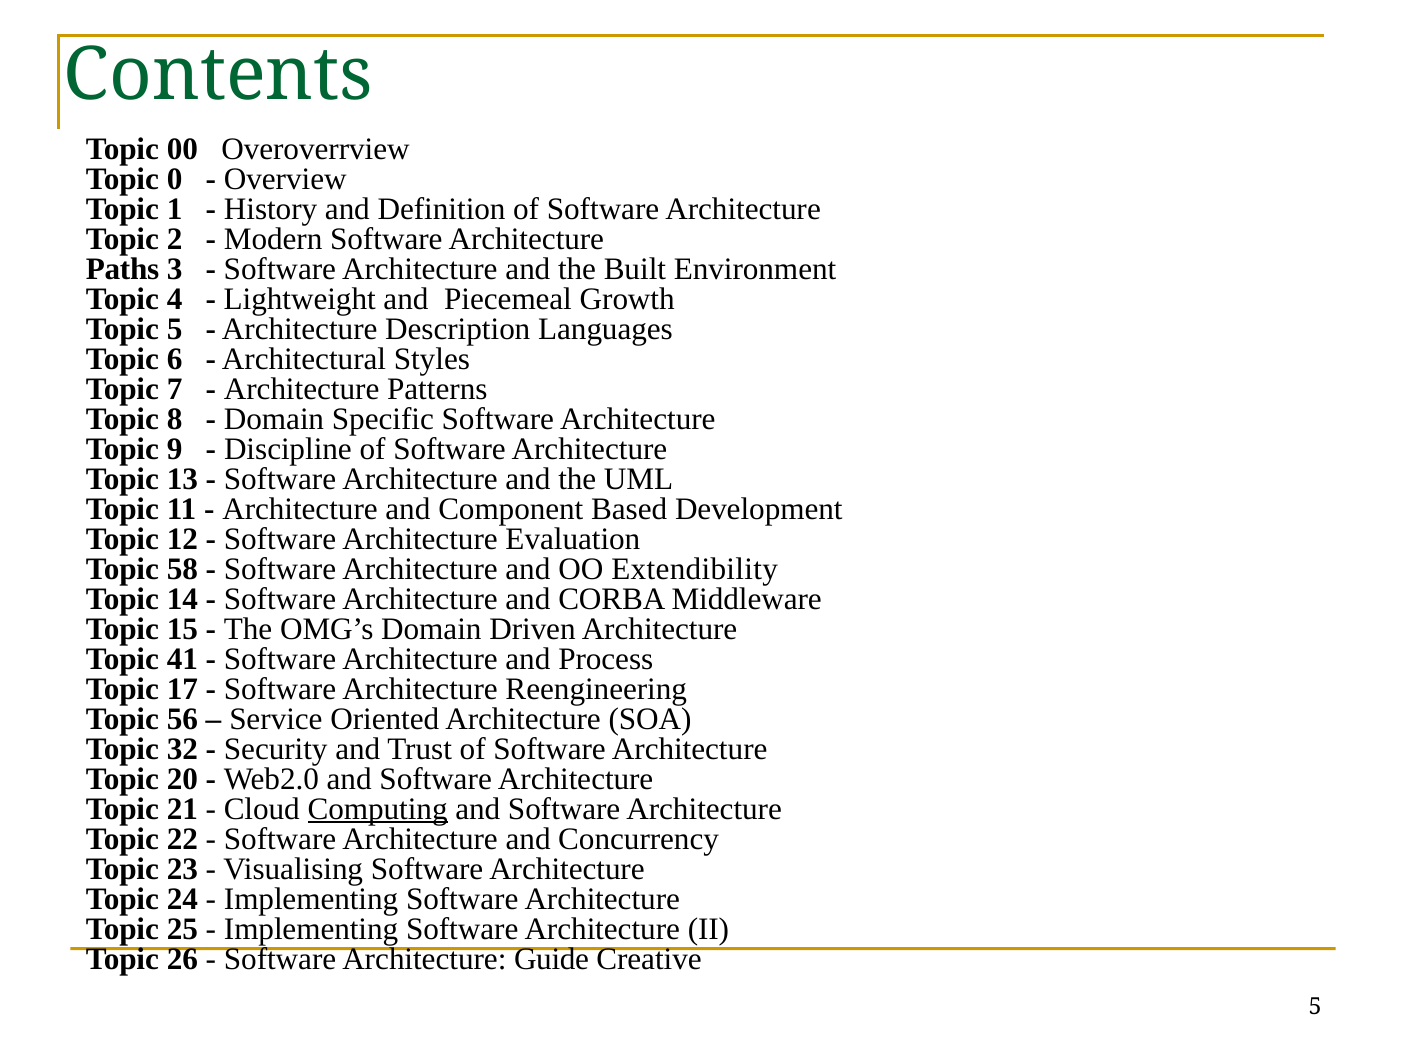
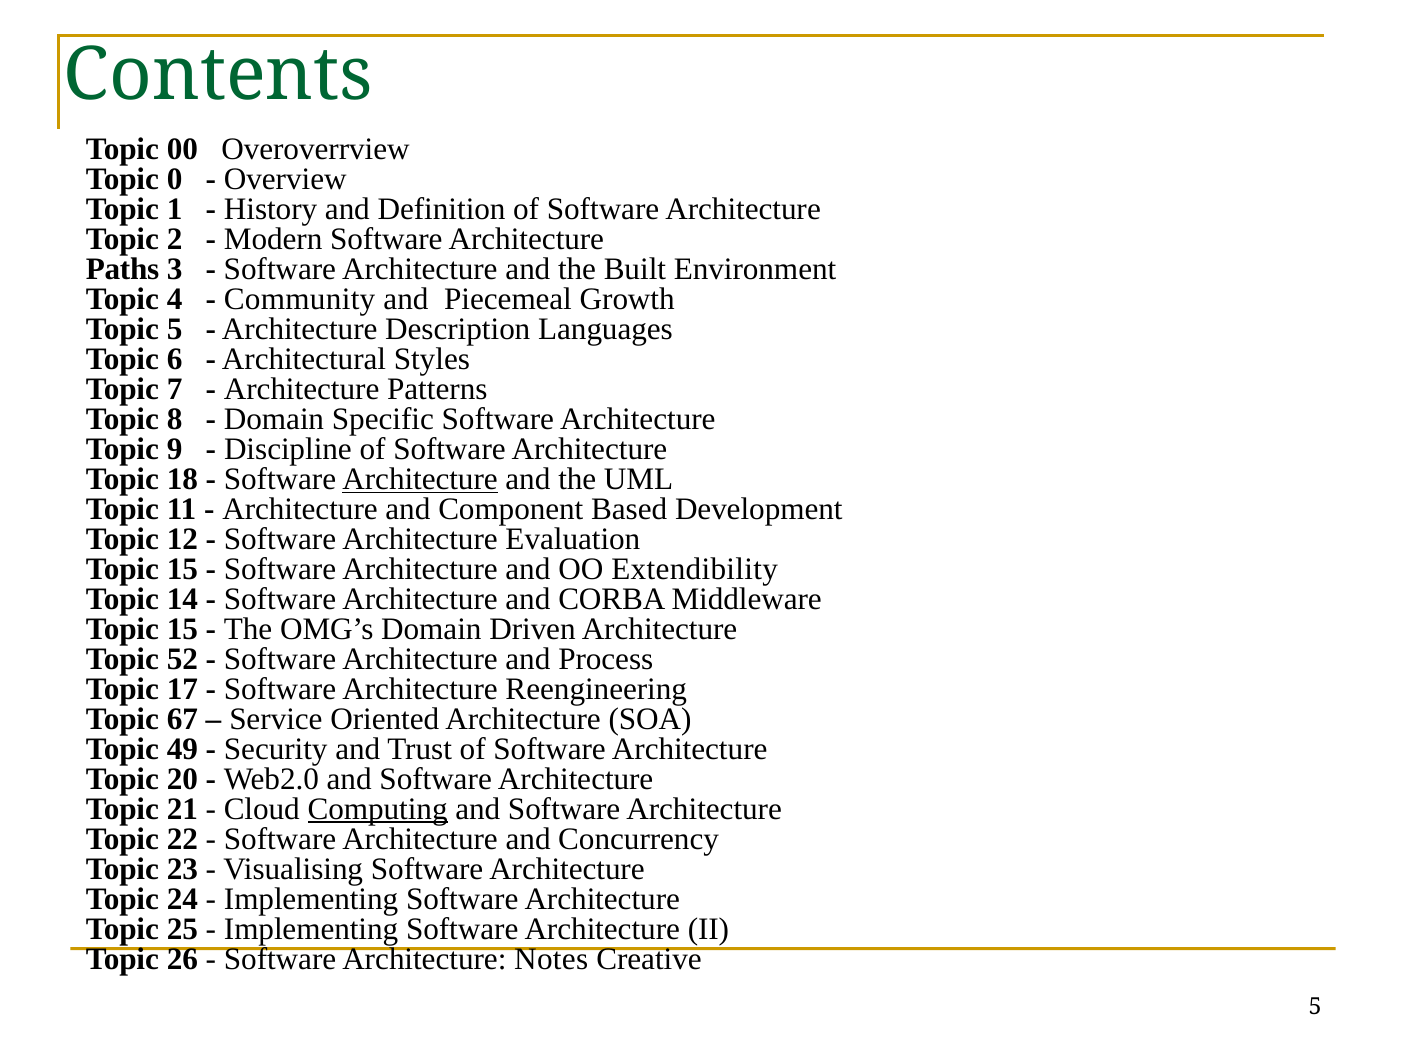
Lightweight: Lightweight -> Community (300, 299)
13: 13 -> 18 (182, 479)
Architecture underline: none -> present (420, 479)
58: 58 -> 15 (182, 569)
41: 41 -> 52 (182, 659)
56: 56 -> 67 (182, 719)
32: 32 -> 49 (182, 749)
Guide: Guide -> Notes (551, 959)
